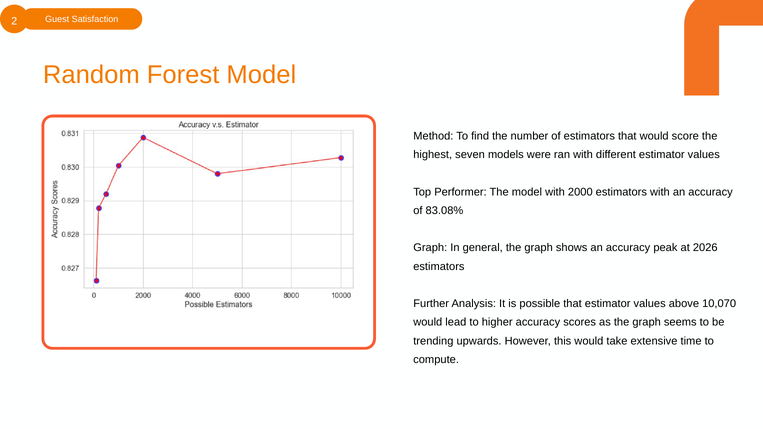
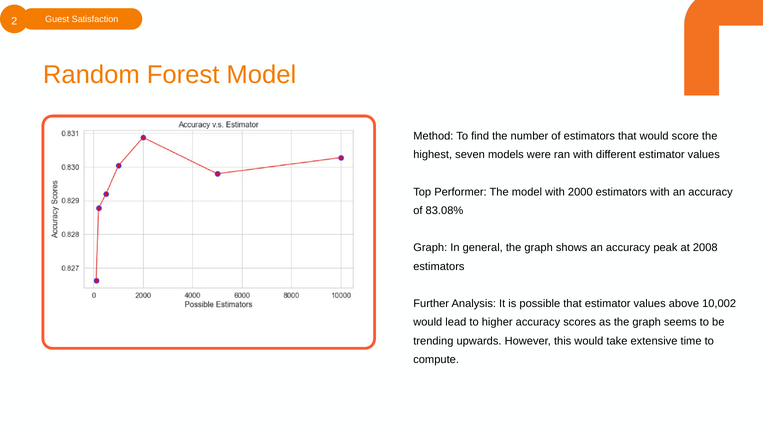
2026: 2026 -> 2008 (705, 248)
10,070: 10,070 -> 10,002 (719, 304)
